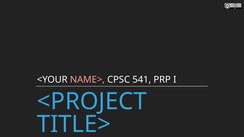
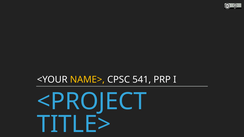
NAME> colour: pink -> yellow (87, 80)
